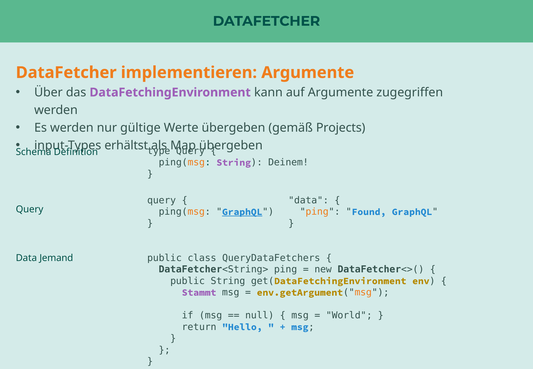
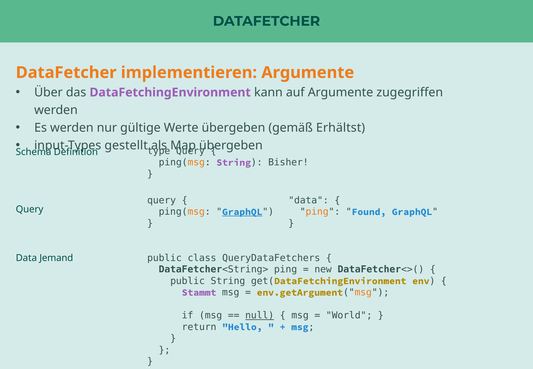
Projects: Projects -> Erhältst (341, 128)
erhältst: erhältst -> gestellt (126, 146)
Deinem: Deinem -> Bisher (288, 162)
null underline: none -> present (260, 315)
